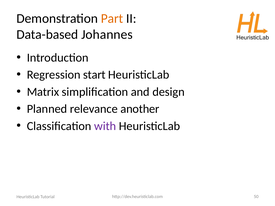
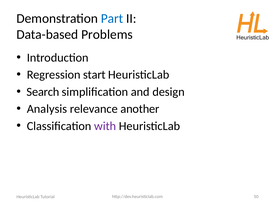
Part colour: orange -> blue (112, 19)
Johannes: Johannes -> Problems (107, 35)
Matrix: Matrix -> Search (43, 92)
Planned: Planned -> Analysis (47, 109)
